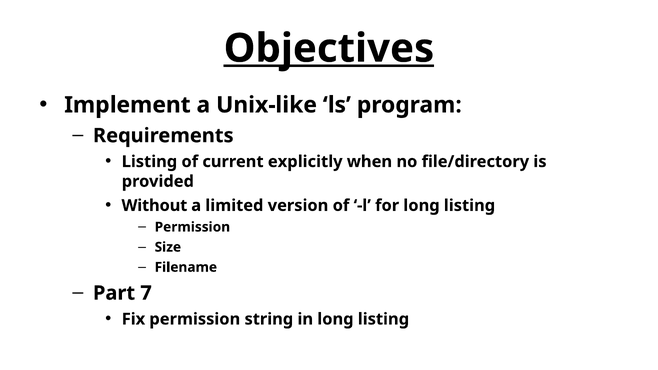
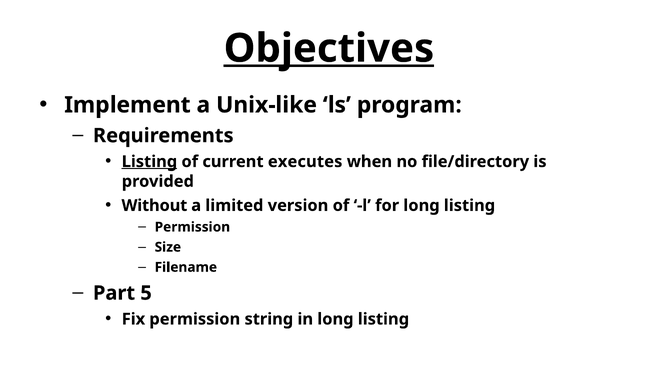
Listing underline: none -> present (149, 162)
explicitly: explicitly -> executes (305, 162)
7: 7 -> 5 (146, 293)
